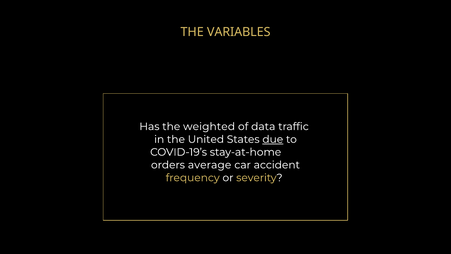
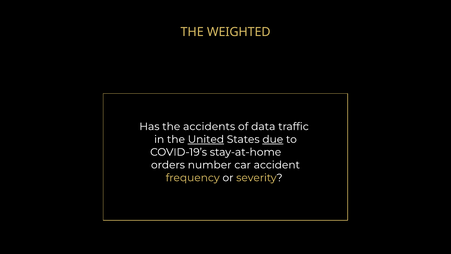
VARIABLES: VARIABLES -> WEIGHTED (239, 32)
weighted: weighted -> accidents (209, 126)
United underline: none -> present (206, 139)
average: average -> number (210, 165)
